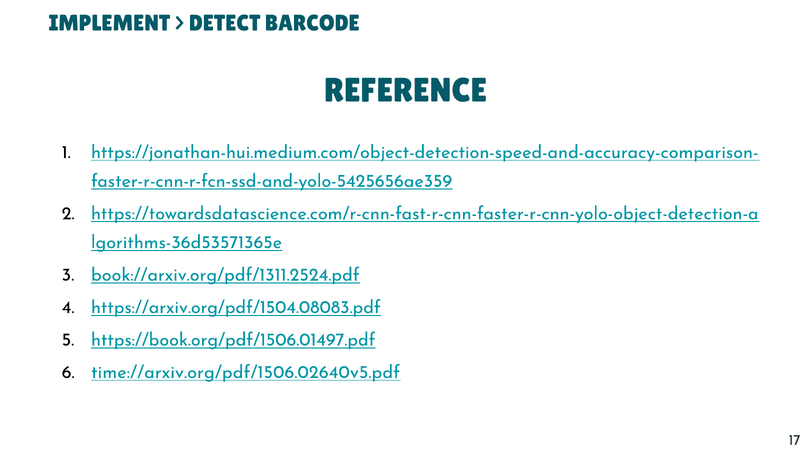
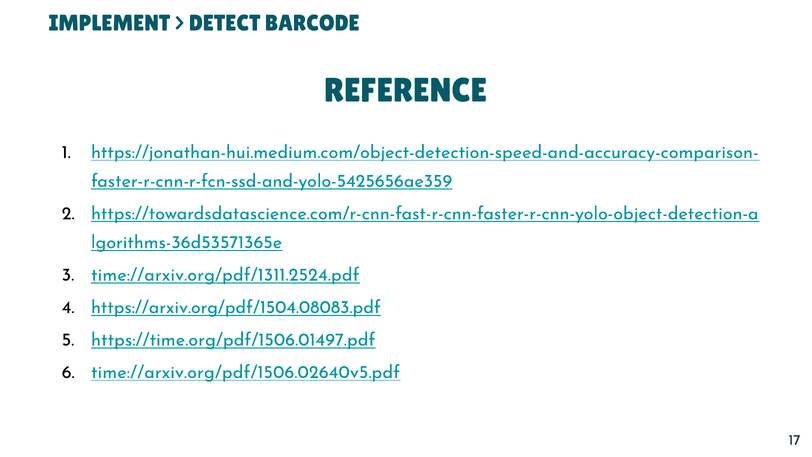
book://arxiv.org/pdf/1311.2524.pdf: book://arxiv.org/pdf/1311.2524.pdf -> time://arxiv.org/pdf/1311.2524.pdf (225, 275)
https://book.org/pdf/1506.01497.pdf: https://book.org/pdf/1506.01497.pdf -> https://time.org/pdf/1506.01497.pdf (233, 339)
